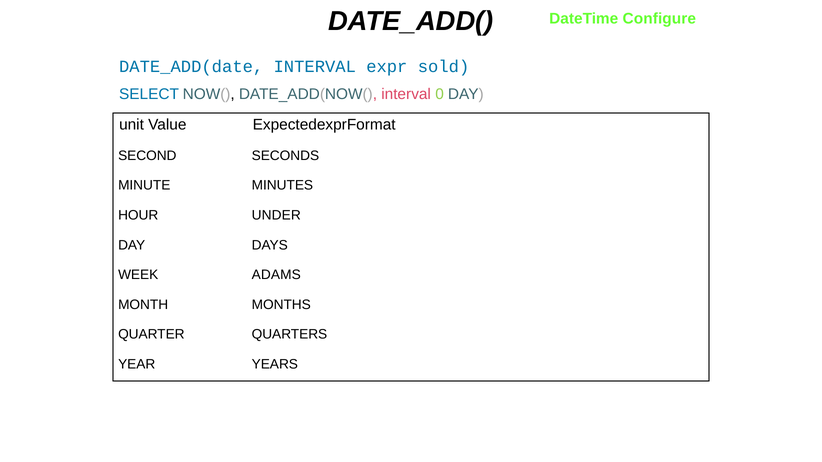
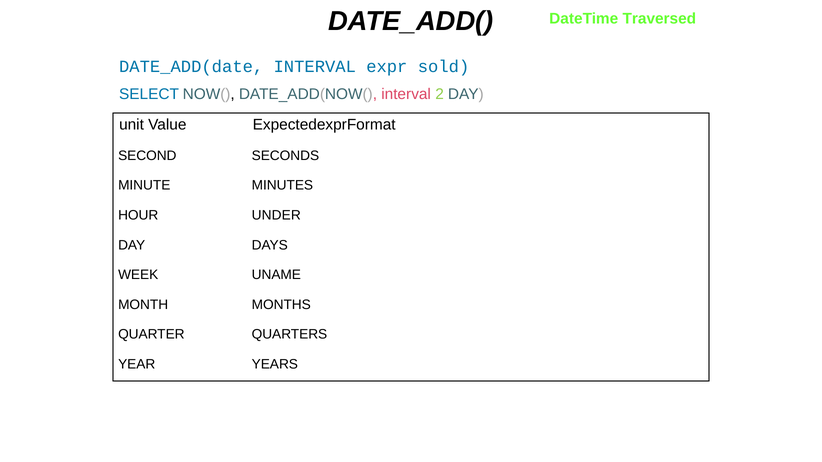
Configure: Configure -> Traversed (659, 18)
0: 0 -> 2 (440, 94)
ADAMS: ADAMS -> UNAME (276, 275)
